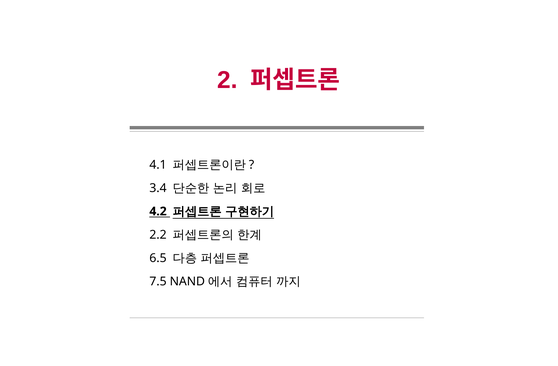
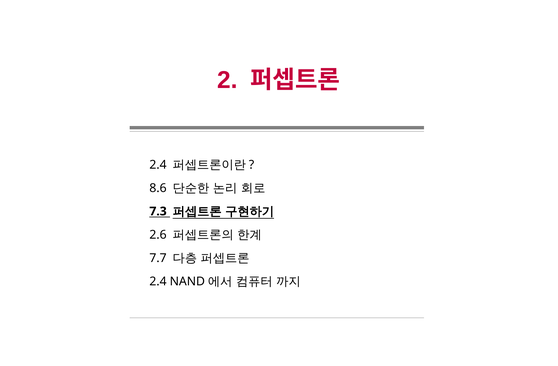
4.1: 4.1 -> 2.4 (158, 165)
3.4: 3.4 -> 8.6 (158, 188)
4.2: 4.2 -> 7.3 (158, 212)
2.2: 2.2 -> 2.6 (158, 235)
6.5: 6.5 -> 7.7 (158, 258)
7.5: 7.5 -> 2.4 (158, 282)
